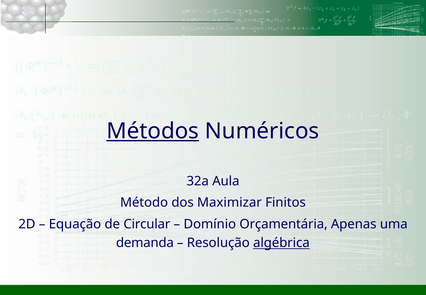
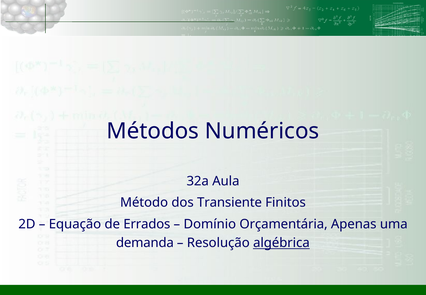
Métodos underline: present -> none (153, 131)
Maximizar: Maximizar -> Transiente (230, 203)
Circular: Circular -> Errados (147, 224)
